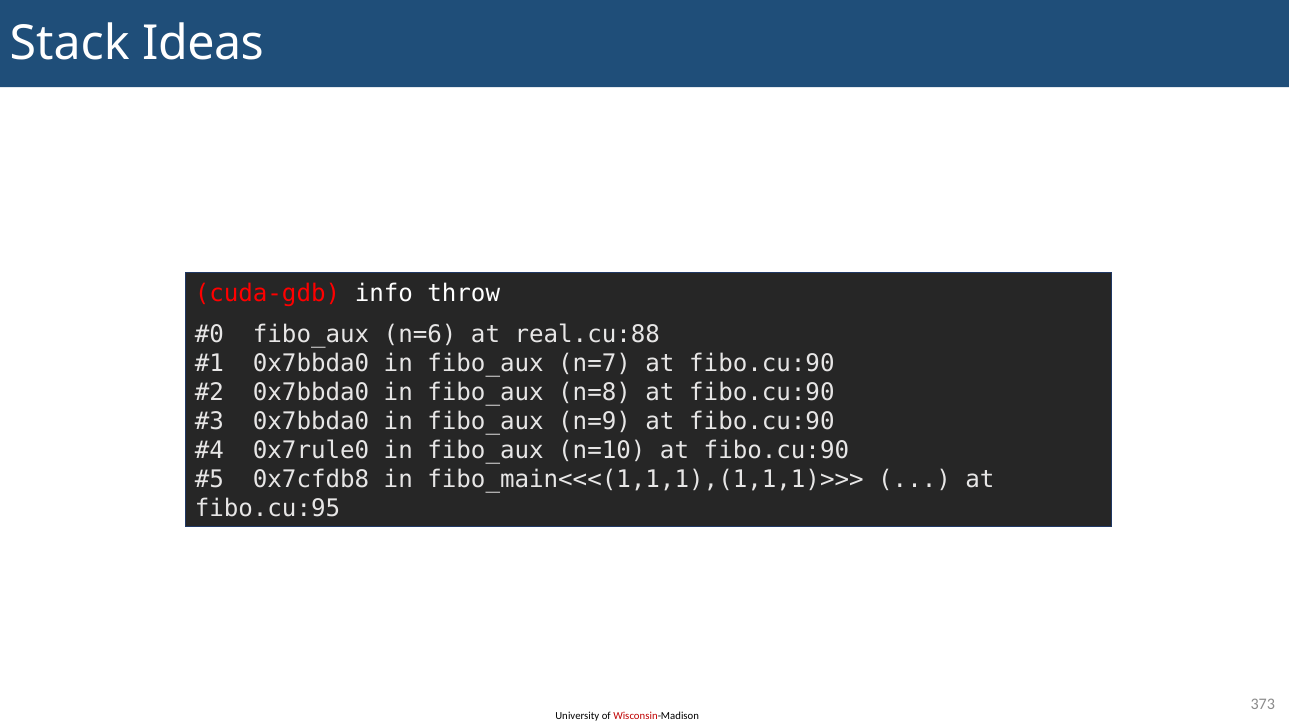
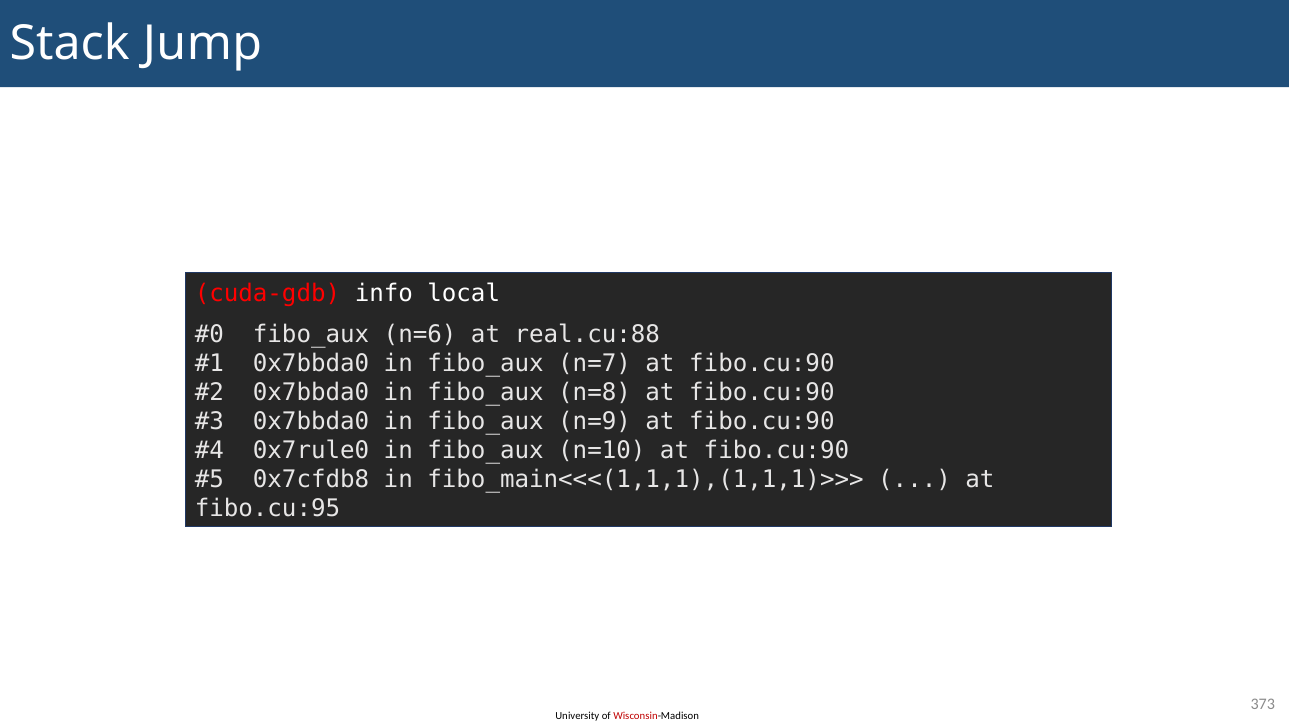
Ideas: Ideas -> Jump (202, 43)
throw: throw -> local (464, 293)
